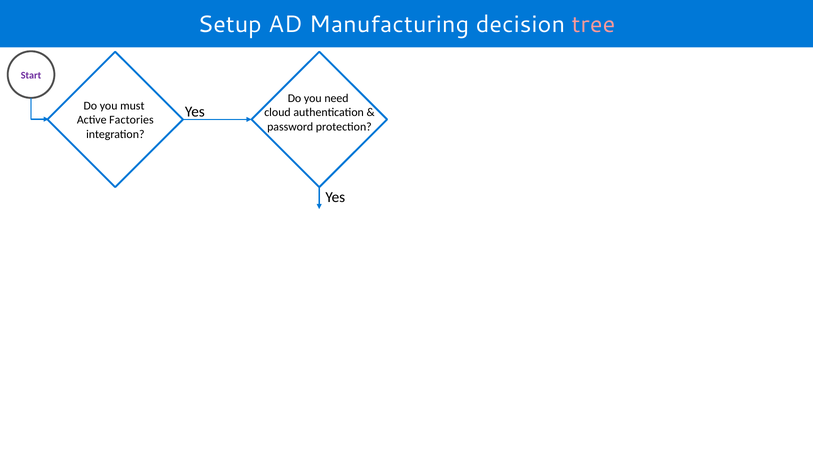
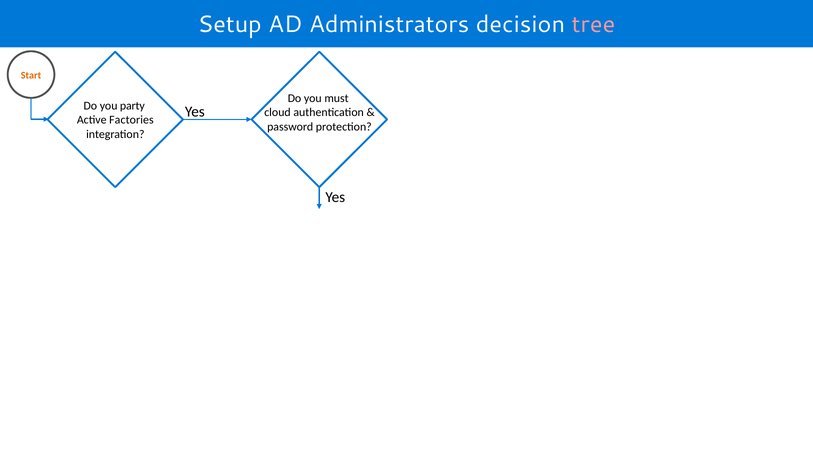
Manufacturing: Manufacturing -> Administrators (389, 25)
Start colour: purple -> orange (31, 75)
need: need -> must (336, 98)
must: must -> party (132, 106)
